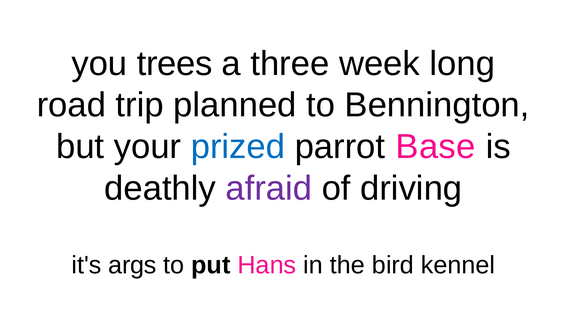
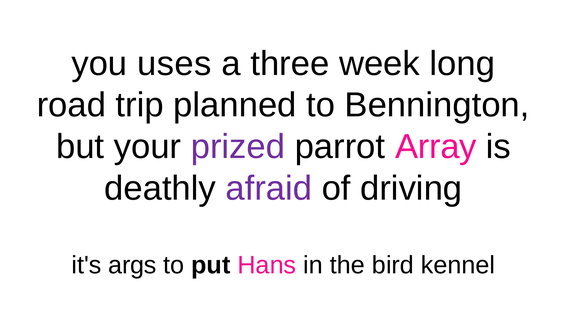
trees: trees -> uses (174, 64)
prized colour: blue -> purple (238, 147)
Base: Base -> Array (436, 147)
